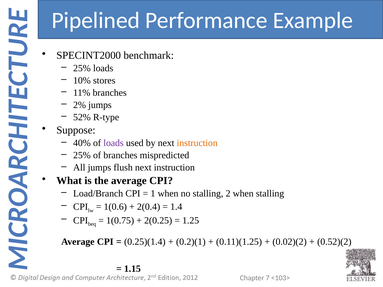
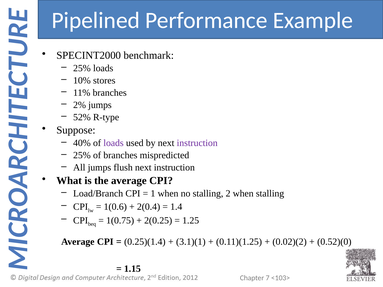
instruction colour: orange -> purple (197, 143)
0.2)(1: 0.2)(1 -> 3.1)(1 (191, 242)
0.52)(2: 0.52)(2 -> 0.52)(0 (334, 242)
